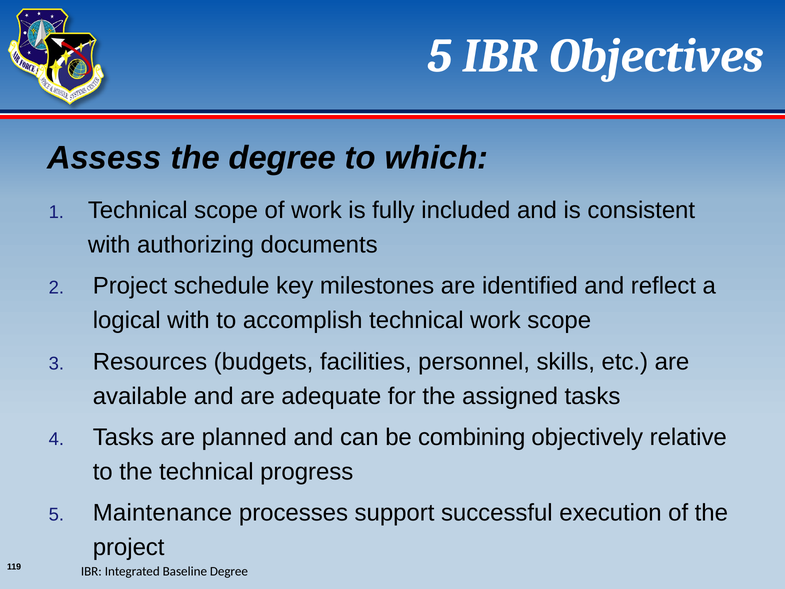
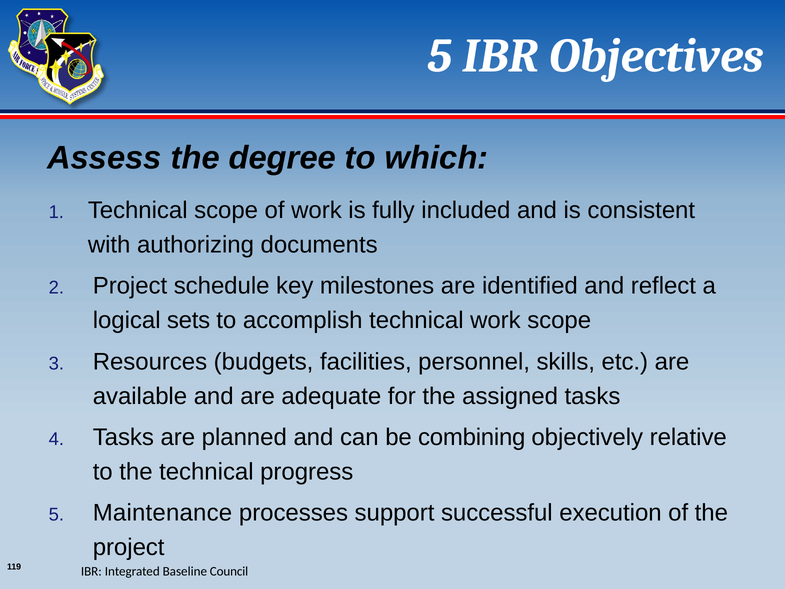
logical with: with -> sets (189, 320)
Baseline Degree: Degree -> Council (229, 571)
